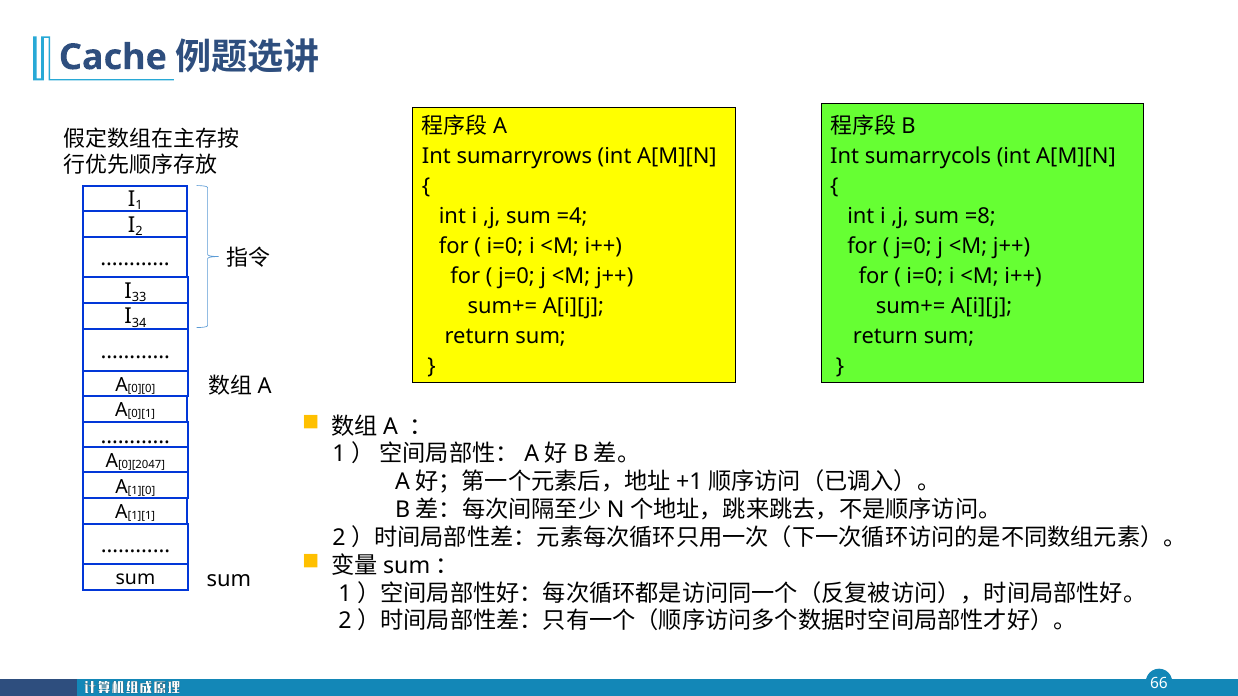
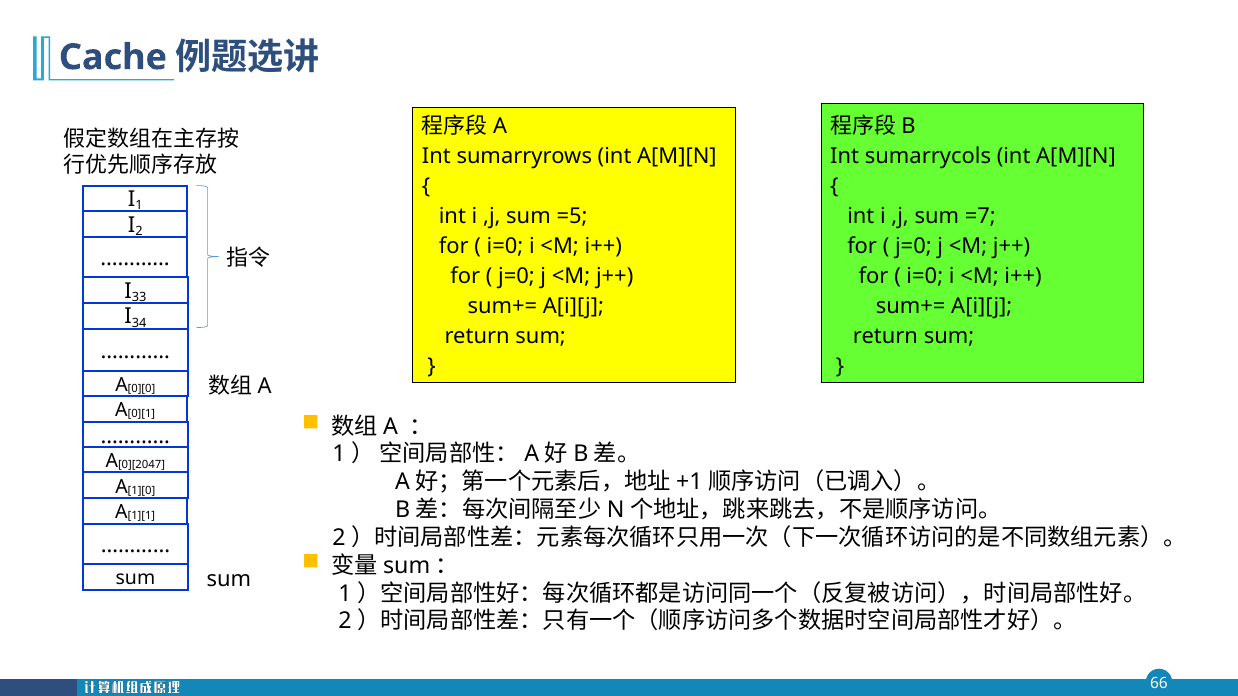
=4: =4 -> =5 (572, 217)
=8: =8 -> =7 (980, 217)
